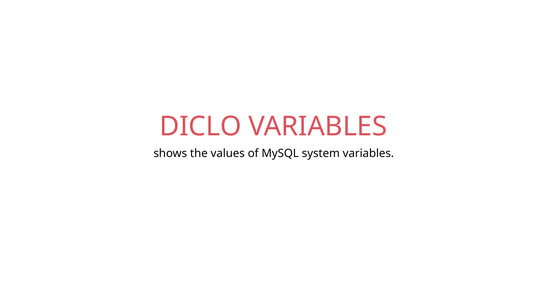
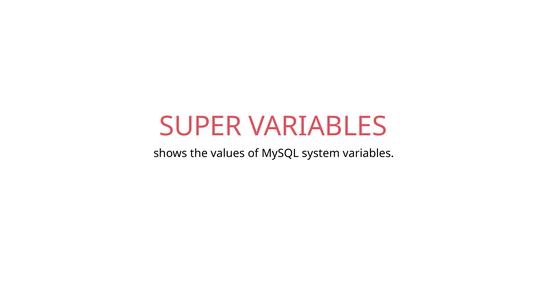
DICLO: DICLO -> SUPER (201, 126)
